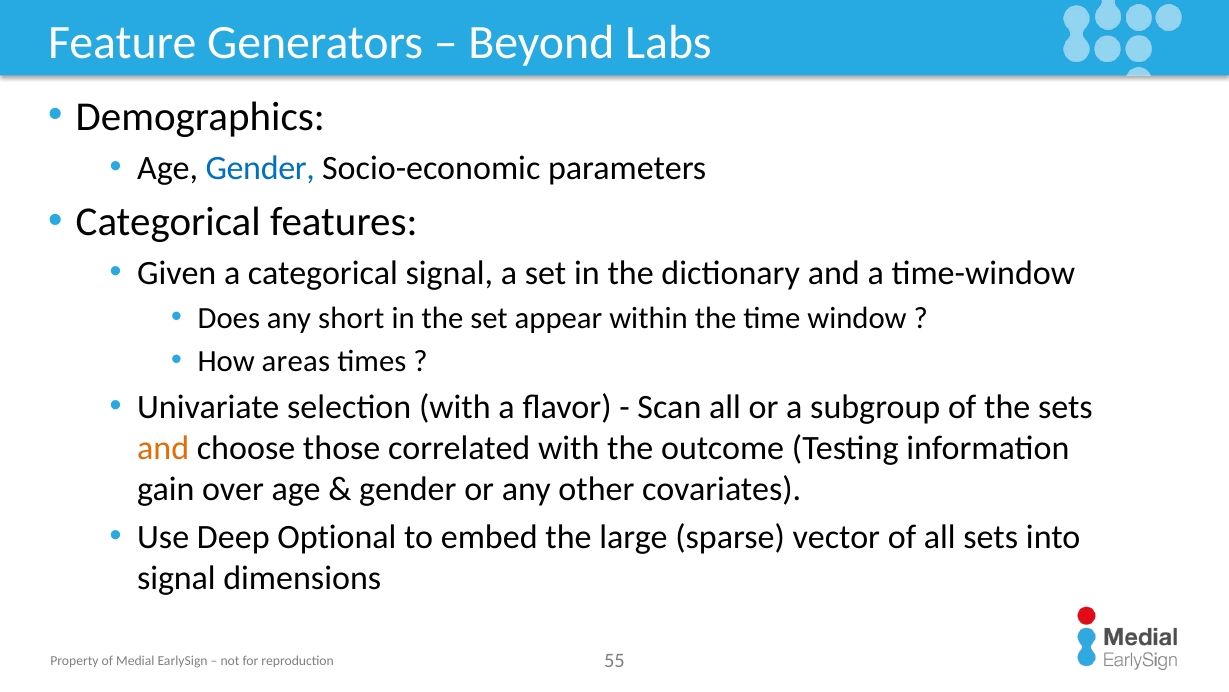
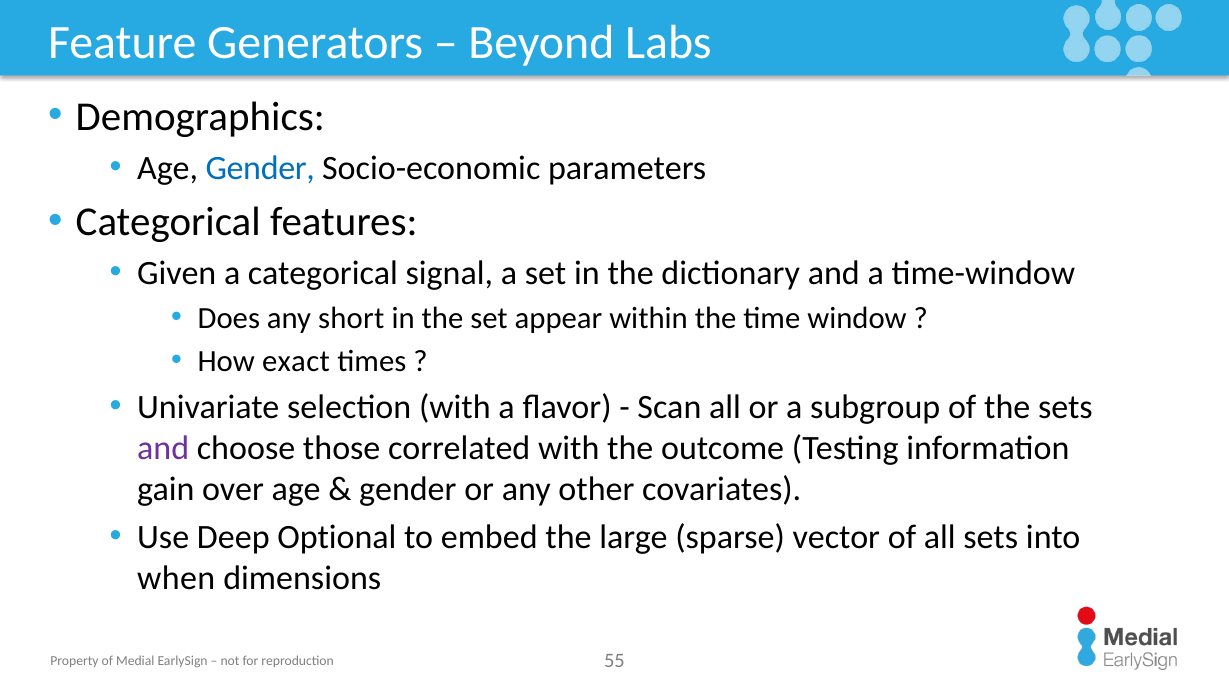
areas: areas -> exact (296, 361)
and colour: orange -> purple (163, 448)
signal: signal -> when (176, 577)
